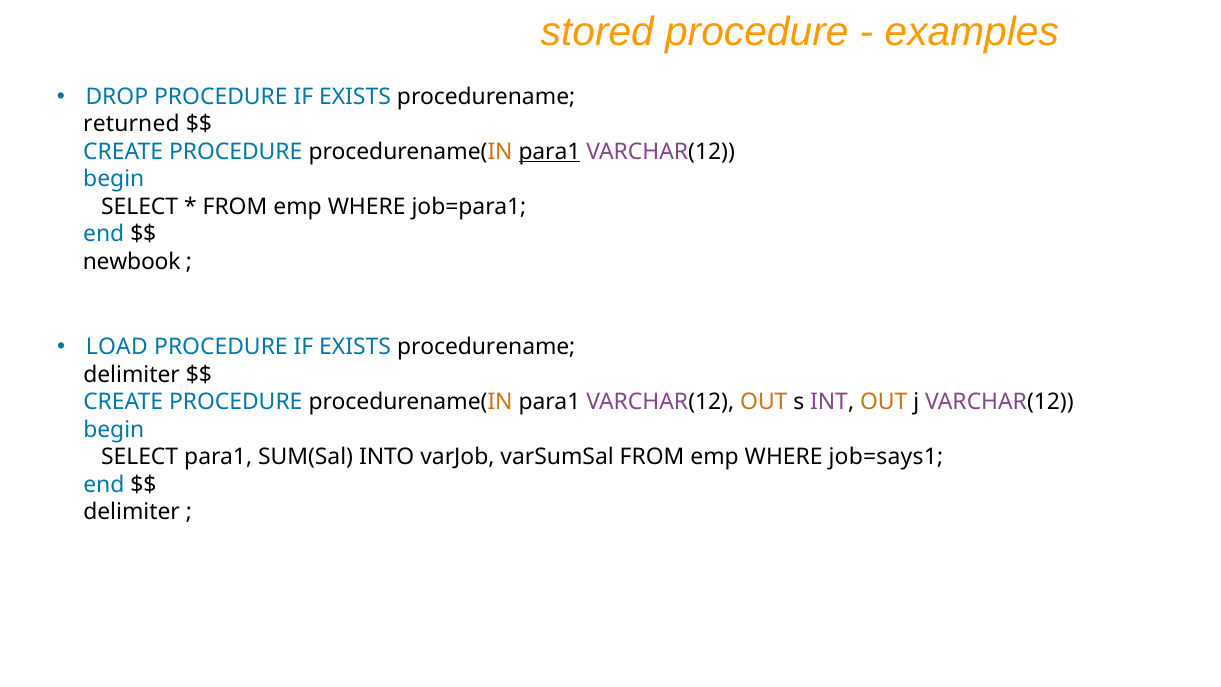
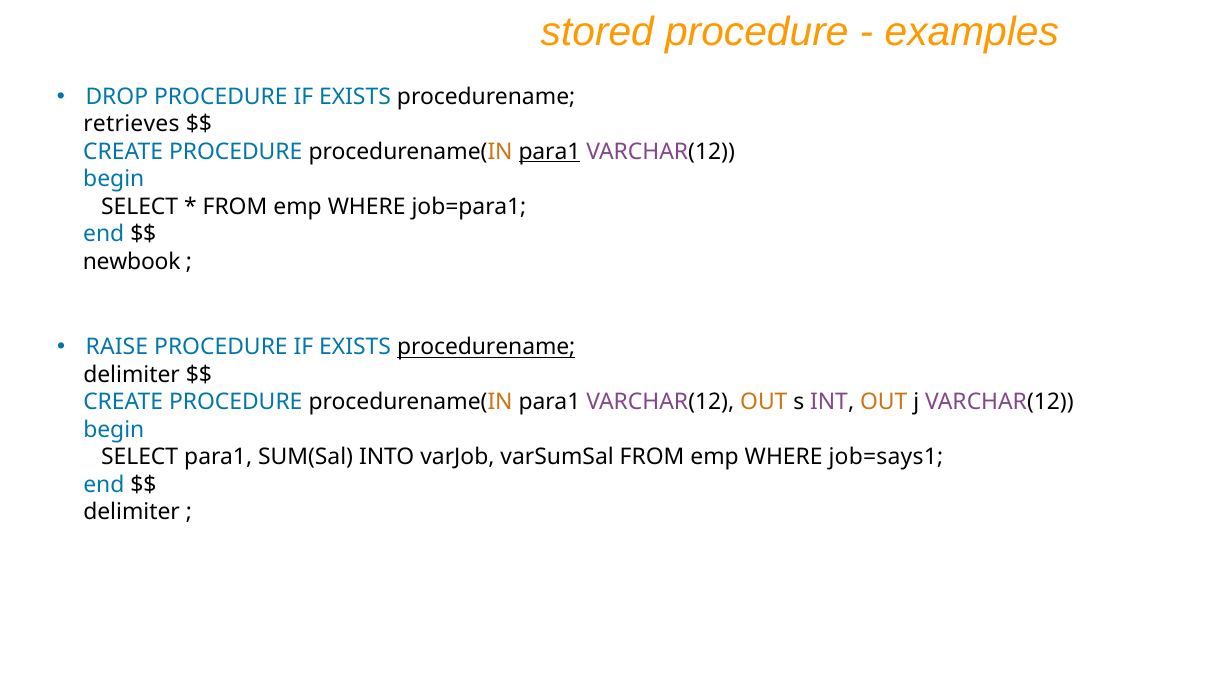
returned: returned -> retrieves (131, 124)
LOAD: LOAD -> RAISE (117, 347)
procedurename underline: none -> present (486, 347)
